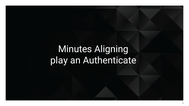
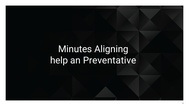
play: play -> help (59, 61)
Authenticate: Authenticate -> Preventative (110, 61)
